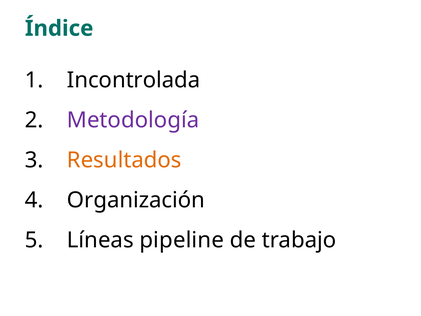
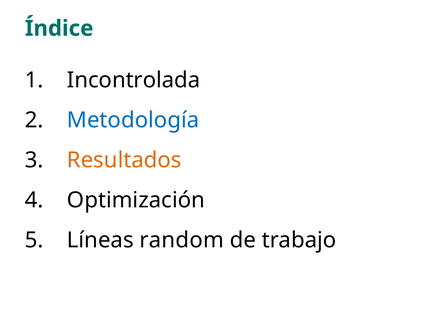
Metodología colour: purple -> blue (133, 120)
Organización: Organización -> Optimización (136, 200)
pipeline: pipeline -> random (182, 240)
